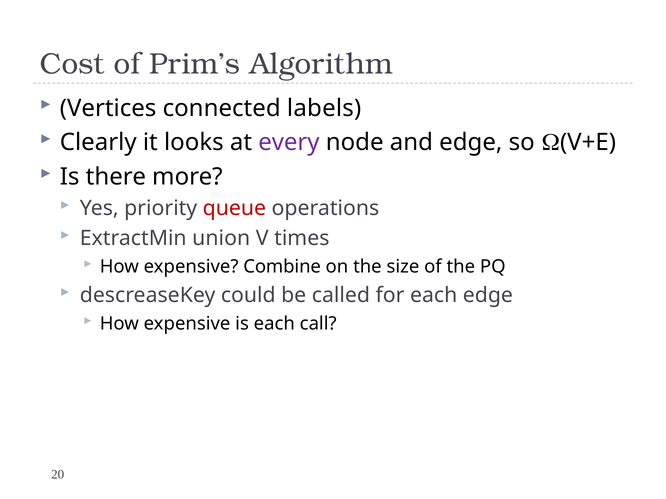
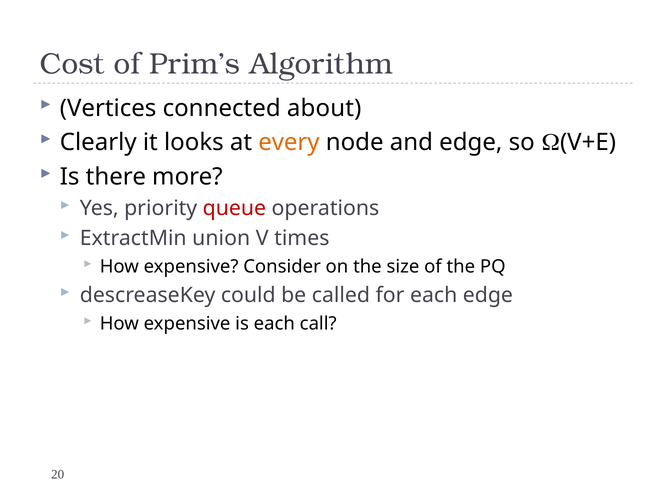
labels: labels -> about (324, 108)
every colour: purple -> orange (289, 143)
Combine: Combine -> Consider (282, 267)
